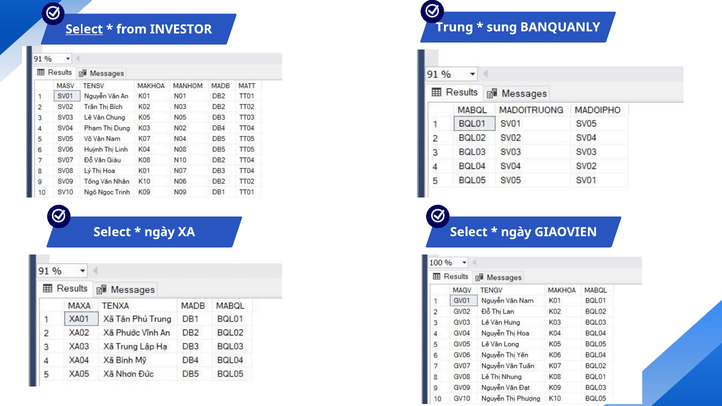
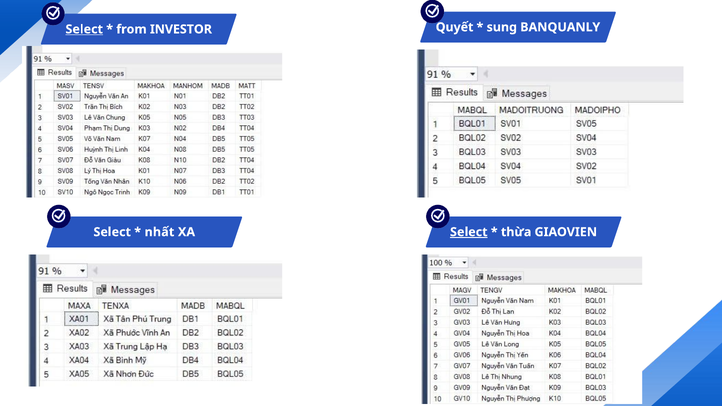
Trung: Trung -> Quyết (455, 27)
ngày: ngày -> nhất (159, 232)
Select underline: none -> present (469, 232)
ngày: ngày -> thừa (516, 232)
